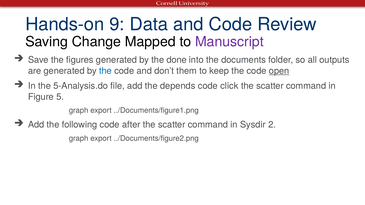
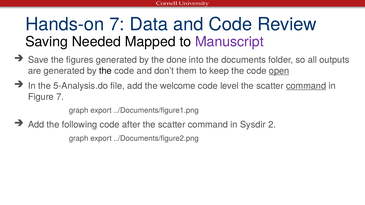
Hands-on 9: 9 -> 7 (117, 24)
Change: Change -> Needed (96, 42)
the colour: blue -> black (105, 71)
depends: depends -> welcome (178, 86)
click: click -> level (229, 86)
command underline: none -> present (306, 86)
Figure 5: 5 -> 7 (60, 97)
